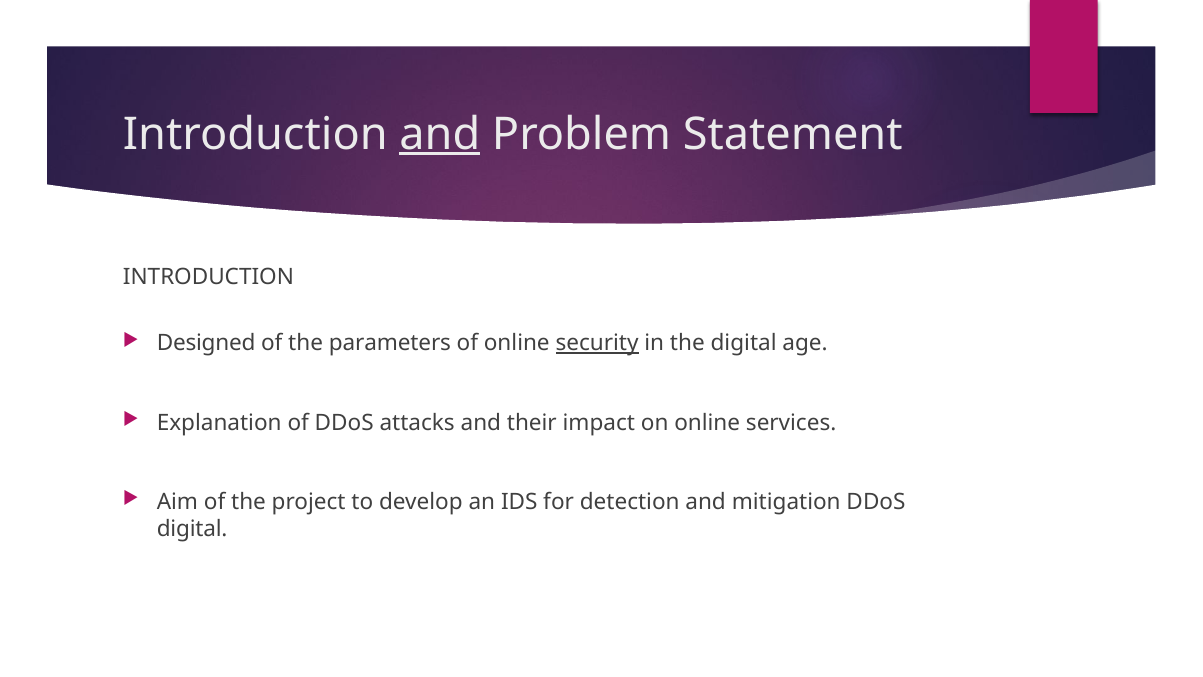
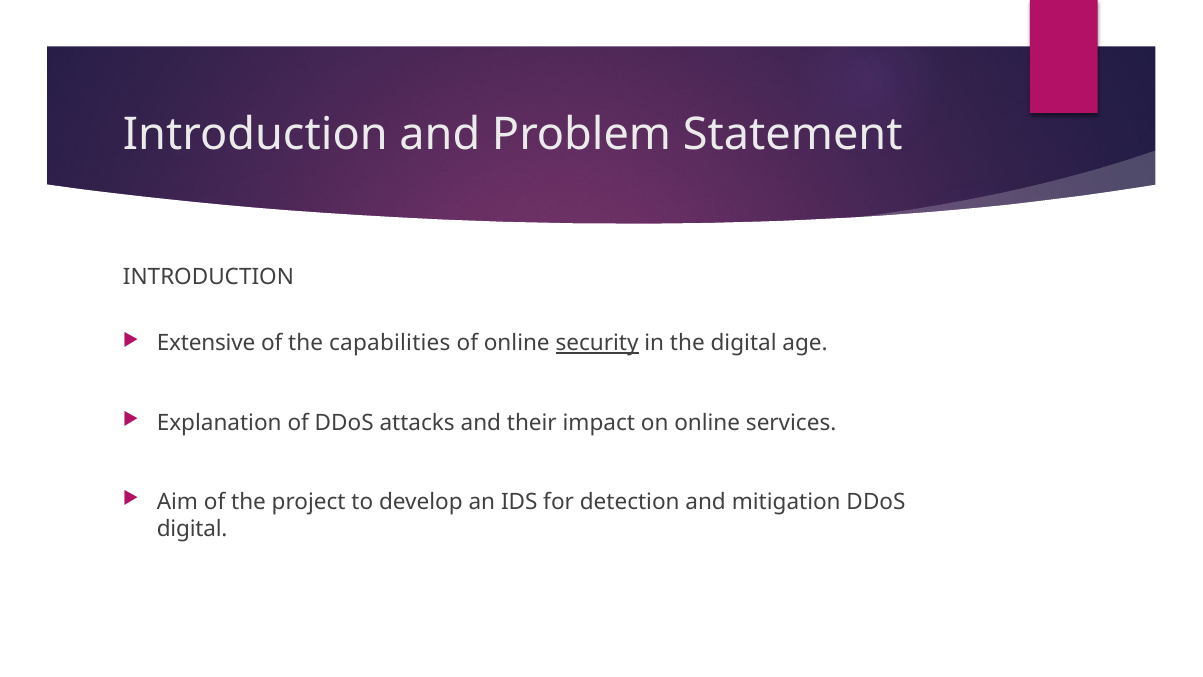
and underline: present -> none (440, 134)
Designed: Designed -> Extensive (206, 343)
parameters: parameters -> capabilities (390, 343)
